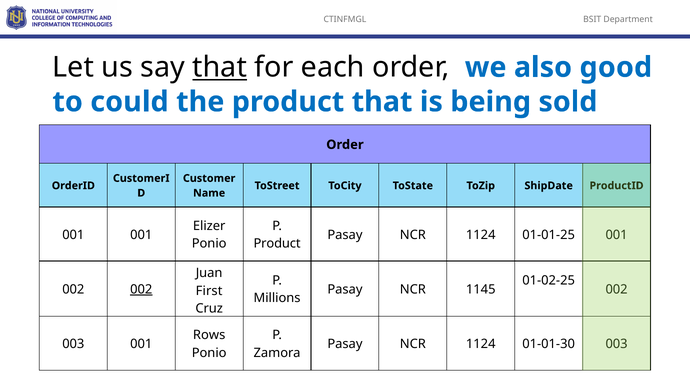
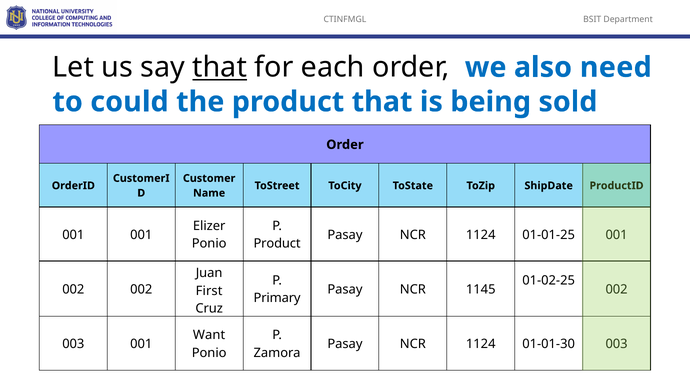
good: good -> need (616, 67)
002 underline: present -> none (141, 289)
Millions: Millions -> Primary (277, 298)
Rows: Rows -> Want (209, 335)
